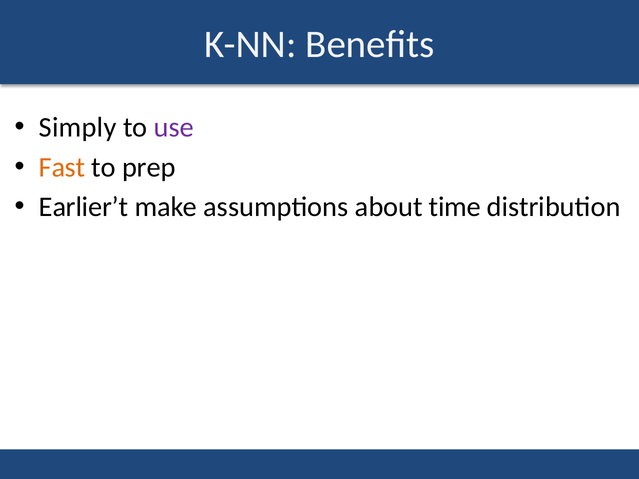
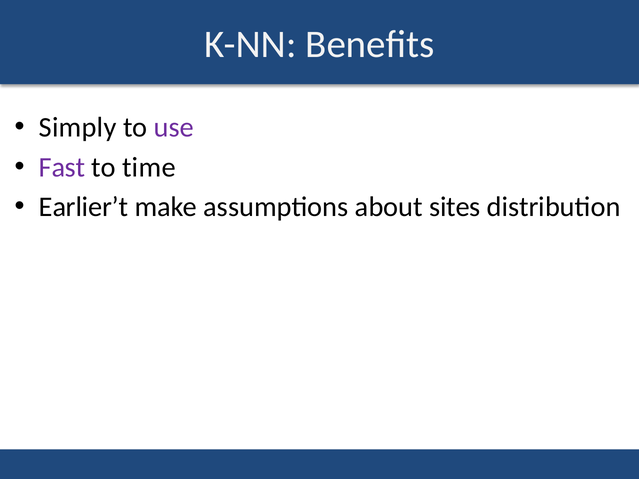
Fast colour: orange -> purple (62, 167)
prep: prep -> time (149, 167)
time: time -> sites (455, 207)
